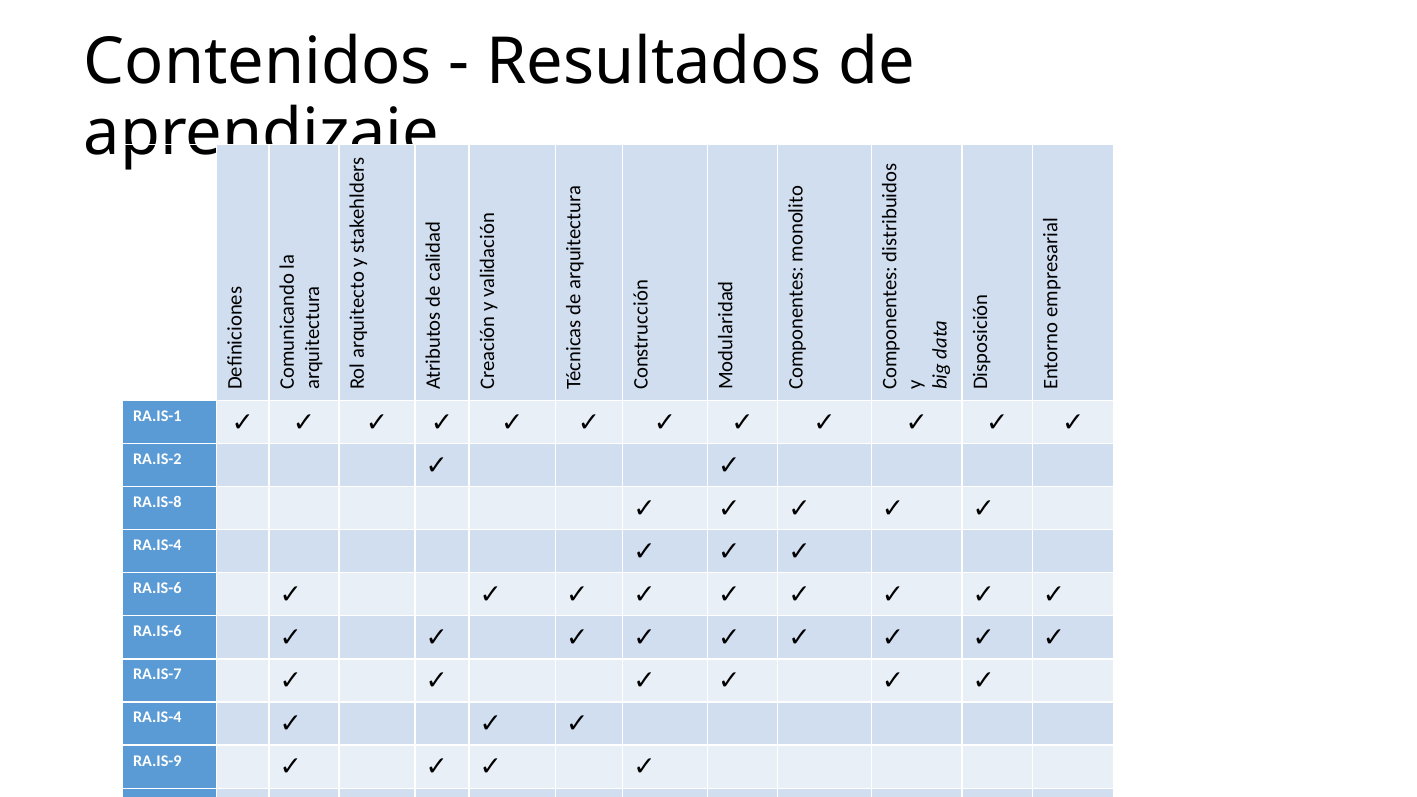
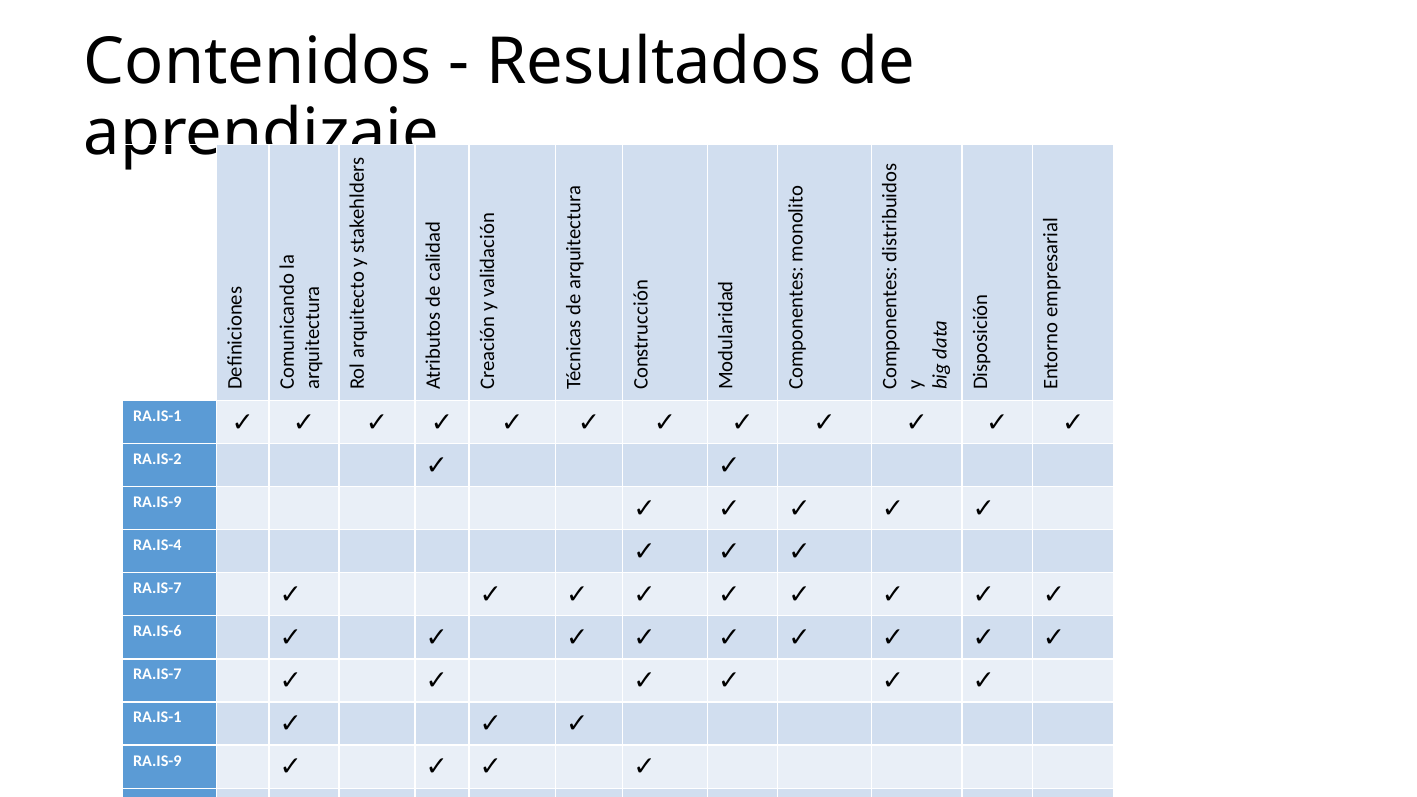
RA.IS-8: RA.IS-8 -> RA.IS-9 (157, 502)
RA.IS-6: RA.IS-6 -> RA.IS-7 (157, 588)
RA.IS-4: RA.IS-4 -> RA.IS-1 (157, 718)
